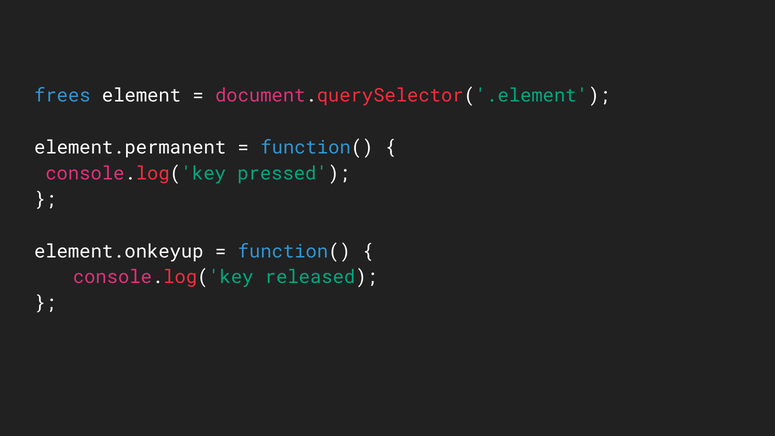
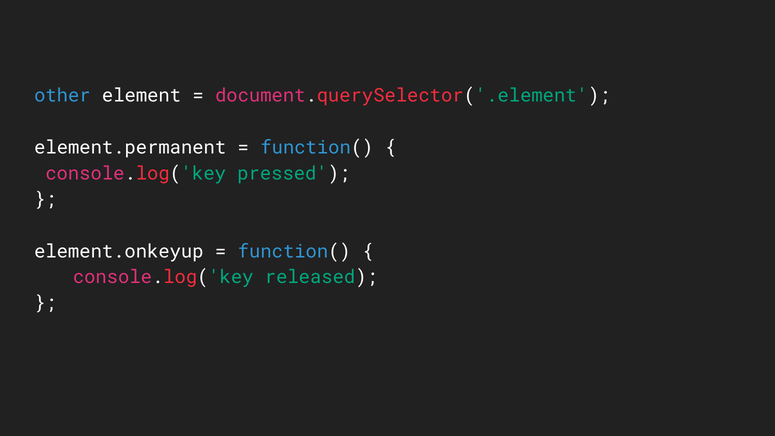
frees: frees -> other (62, 96)
